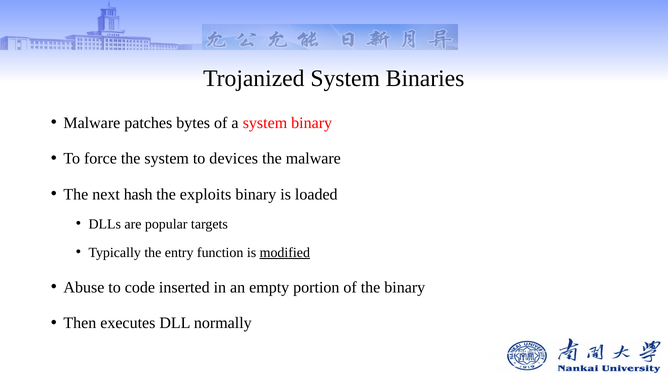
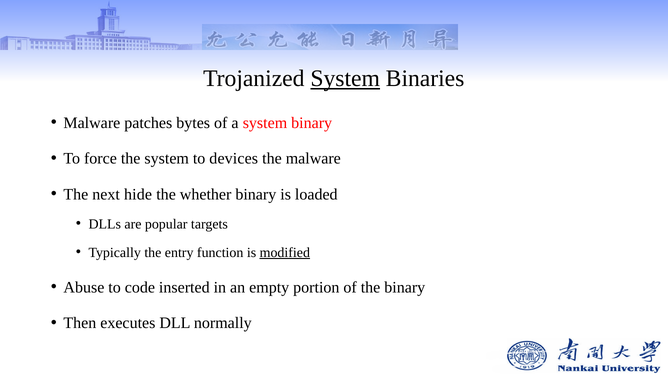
System underline: none -> present (345, 78)
hash: hash -> hide (138, 194)
exploits: exploits -> whether (206, 194)
